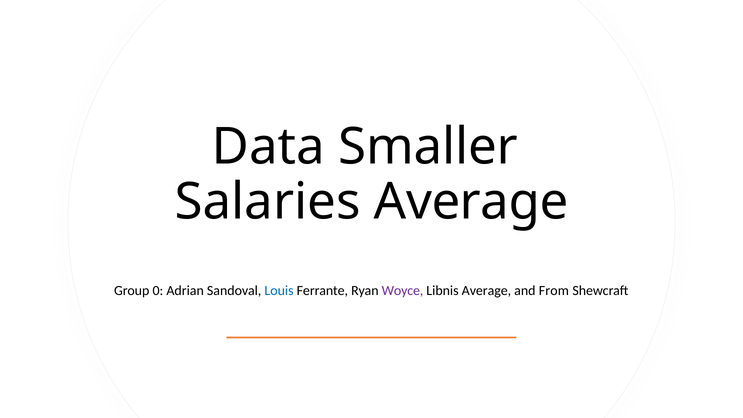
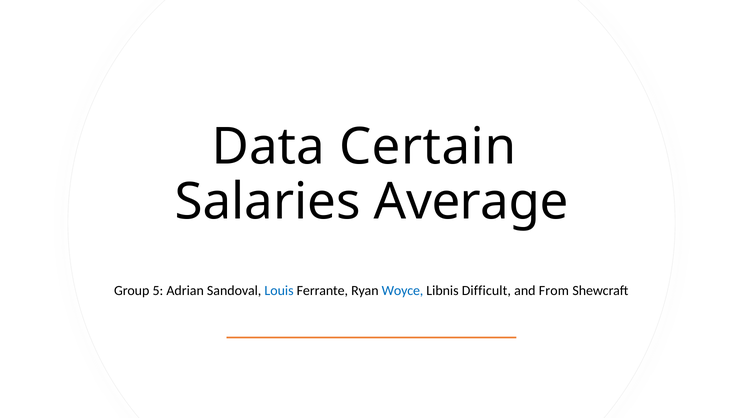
Smaller: Smaller -> Certain (428, 147)
0: 0 -> 5 (158, 291)
Woyce colour: purple -> blue (403, 291)
Libnis Average: Average -> Difficult (486, 291)
